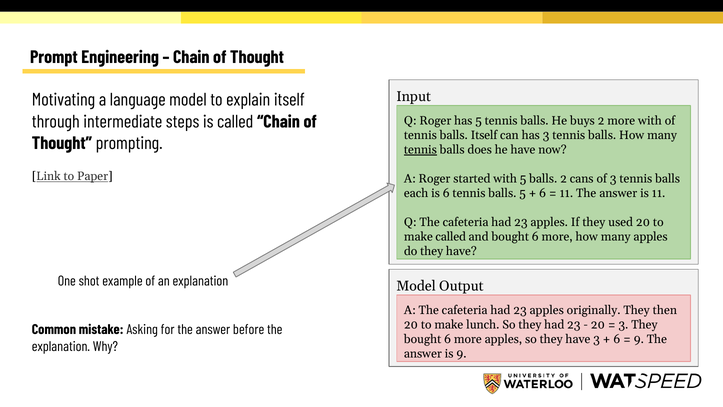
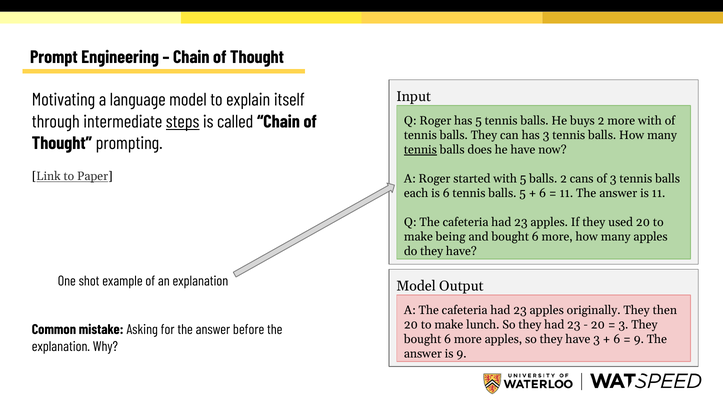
steps underline: none -> present (183, 121)
balls Itself: Itself -> They (484, 135)
make called: called -> being (451, 236)
